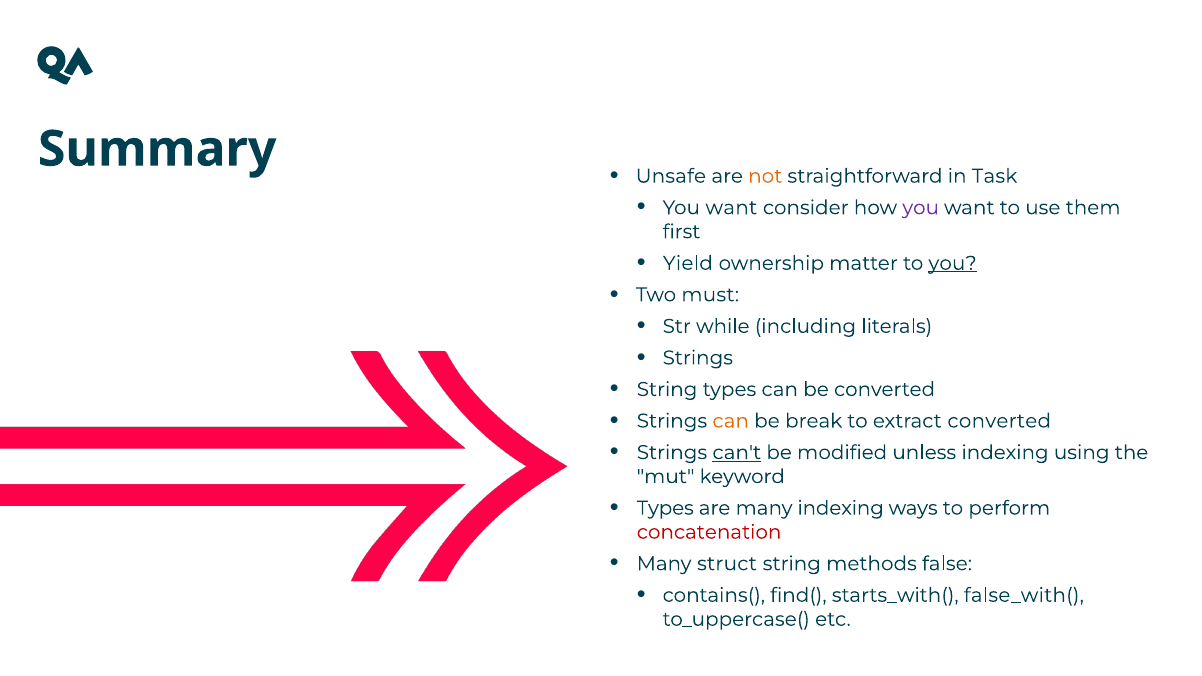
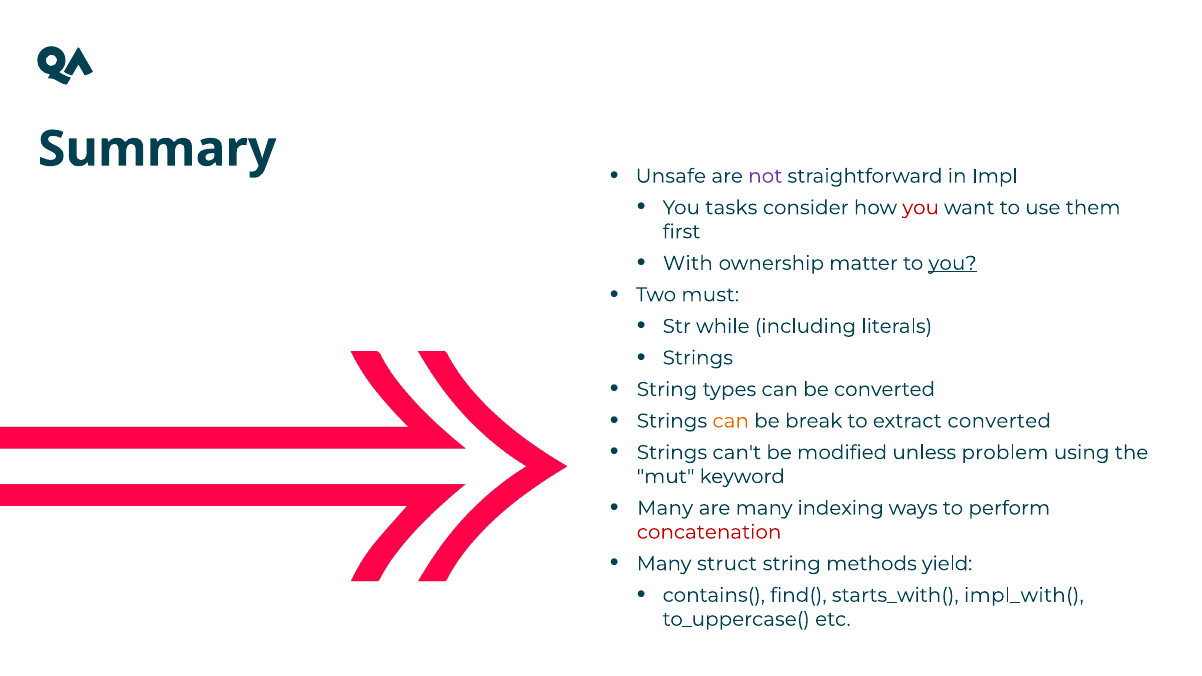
not colour: orange -> purple (765, 176)
Task: Task -> Impl (995, 176)
want: want -> tasks (731, 208)
you colour: purple -> red (921, 208)
Yield: Yield -> With (688, 263)
can't underline: present -> none (737, 453)
unless indexing: indexing -> problem (1005, 453)
Types: Types -> Many (665, 508)
false: false -> yield (947, 564)
false_with(: false_with( -> impl_with( (1024, 595)
